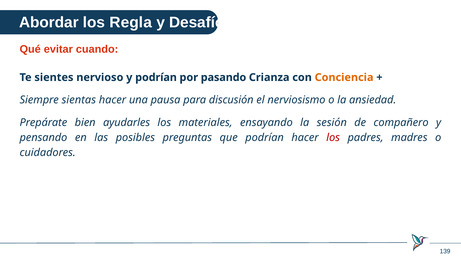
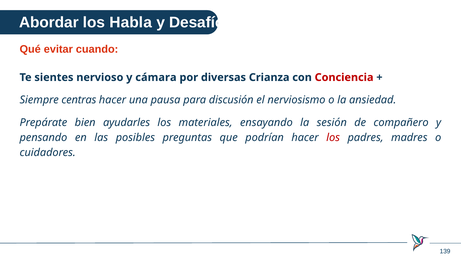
Regla: Regla -> Habla (131, 23)
y podrían: podrían -> cámara (156, 77)
pasando: pasando -> diversas (223, 77)
Conciencia colour: orange -> red (344, 77)
sientas: sientas -> centras (79, 100)
